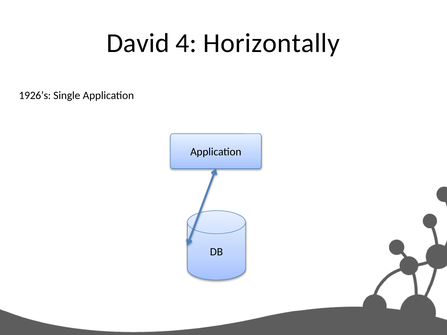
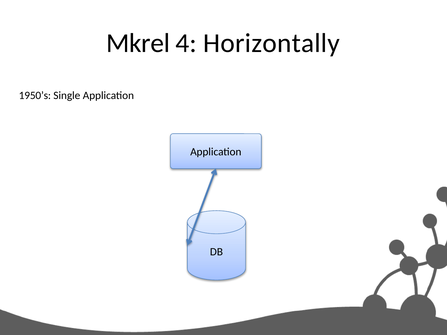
David: David -> Mkrel (138, 43)
1926’s: 1926’s -> 1950’s (35, 95)
